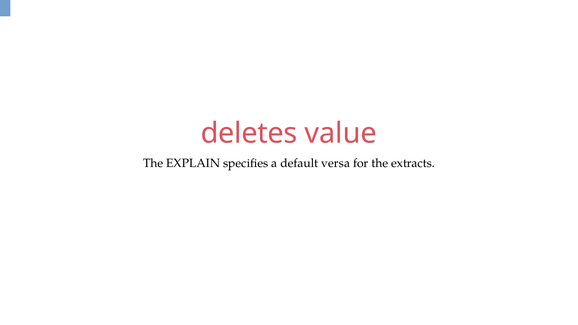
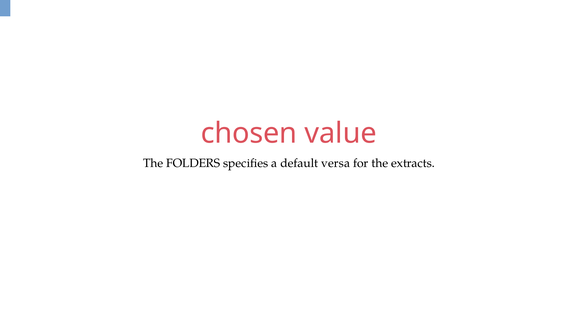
deletes: deletes -> chosen (249, 133)
EXPLAIN: EXPLAIN -> FOLDERS (193, 163)
